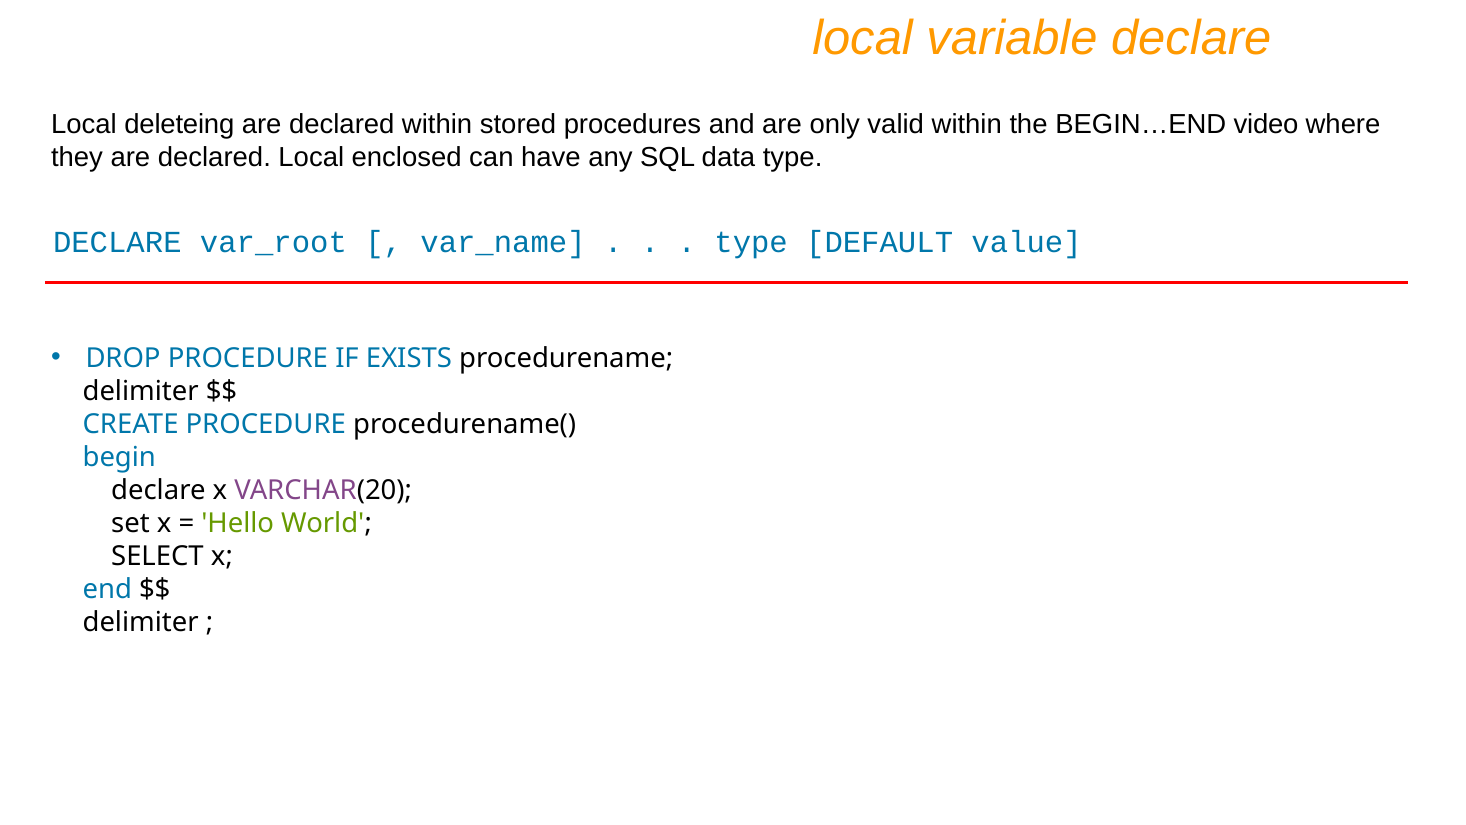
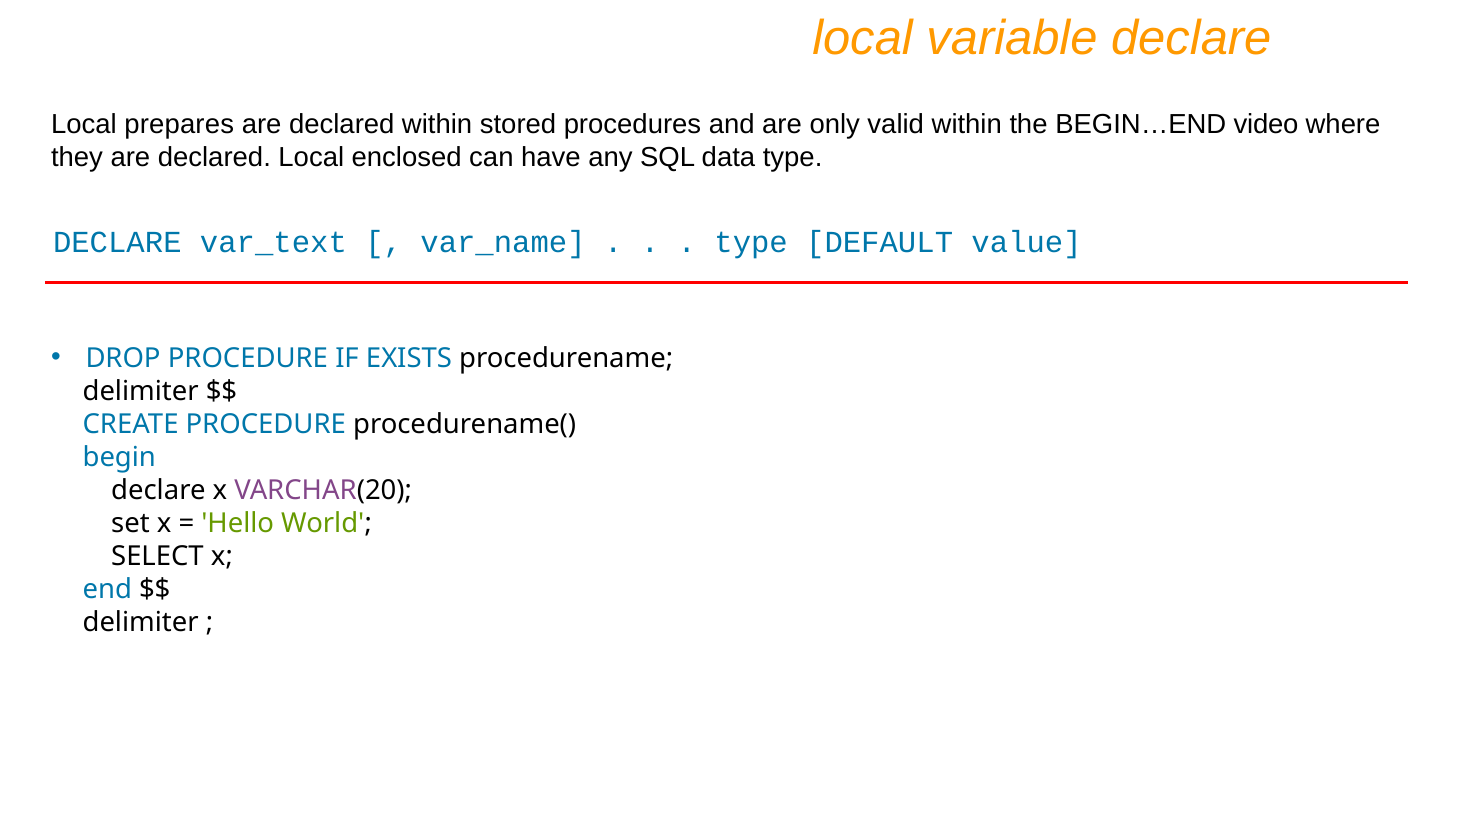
deleteing: deleteing -> prepares (179, 125)
var_root: var_root -> var_text (273, 242)
